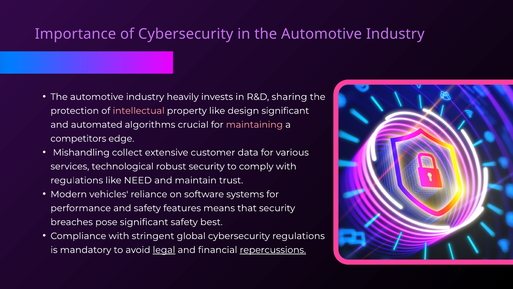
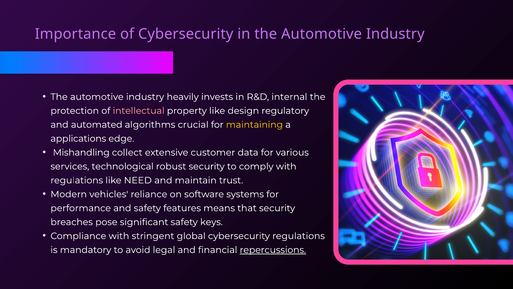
sharing: sharing -> internal (289, 97)
design significant: significant -> regulatory (285, 111)
maintaining colour: pink -> yellow (254, 124)
competitors: competitors -> applications (78, 138)
best: best -> keys (211, 222)
legal underline: present -> none (164, 250)
